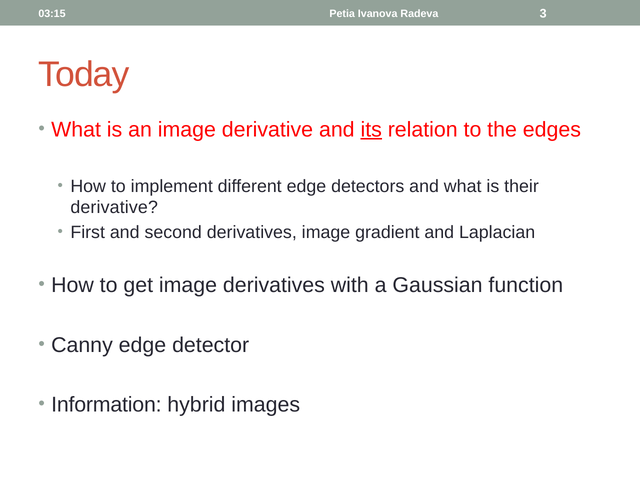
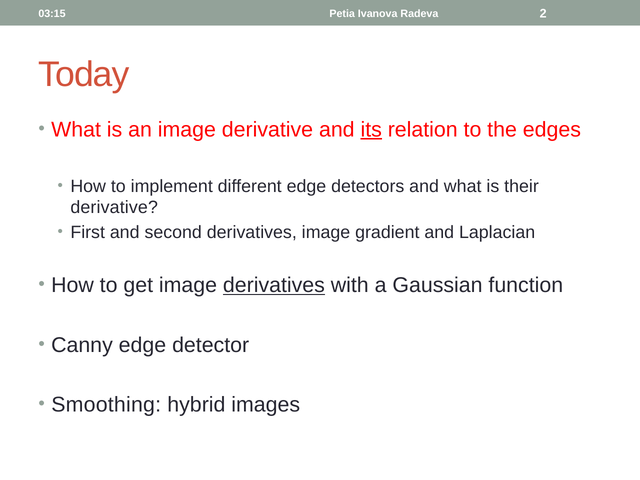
3: 3 -> 2 (543, 14)
derivatives underline: none -> present (274, 285)
Information: Information -> Smoothing (106, 405)
